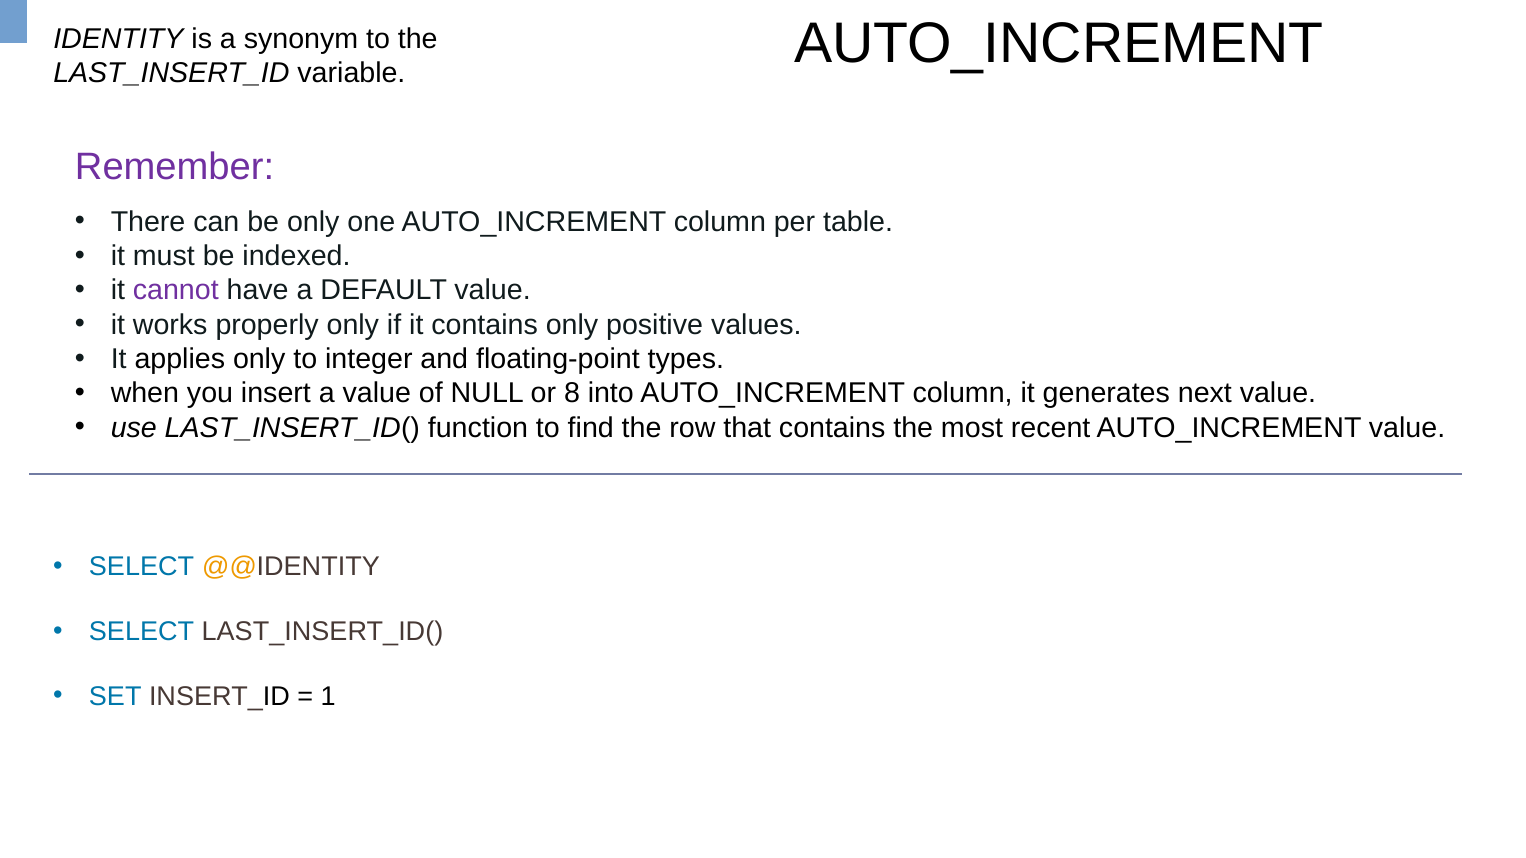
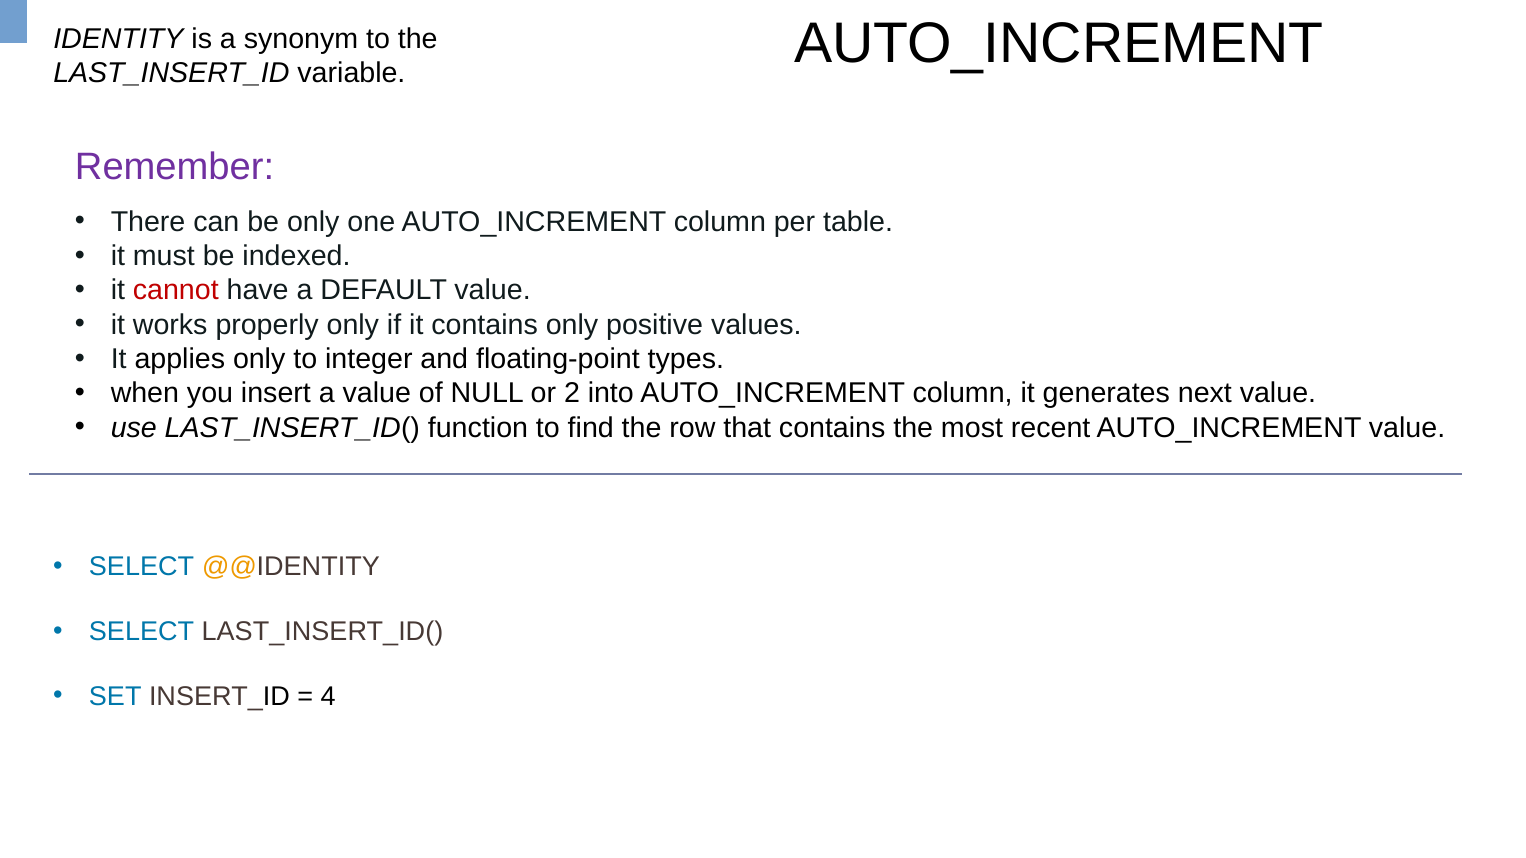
cannot colour: purple -> red (176, 291)
8: 8 -> 2 (572, 394)
1: 1 -> 4 (328, 697)
